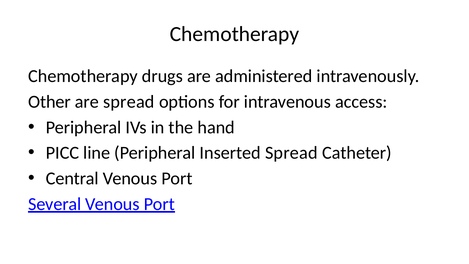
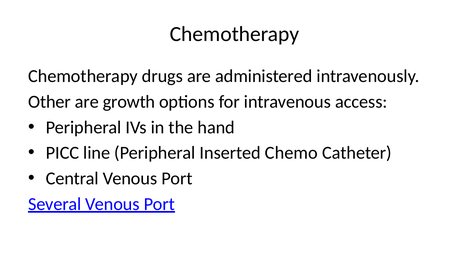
are spread: spread -> growth (129, 102)
Inserted Spread: Spread -> Chemo (291, 153)
